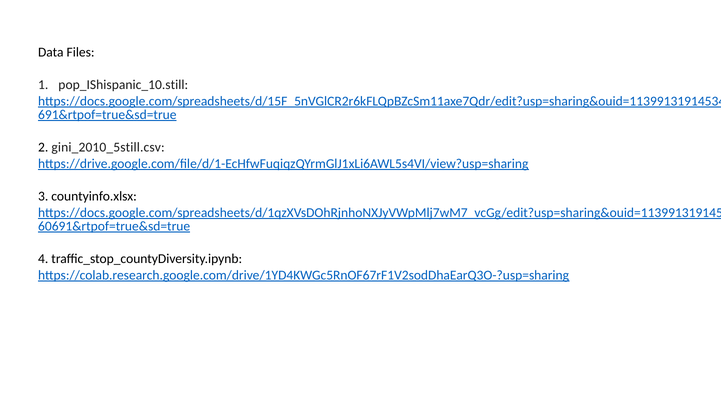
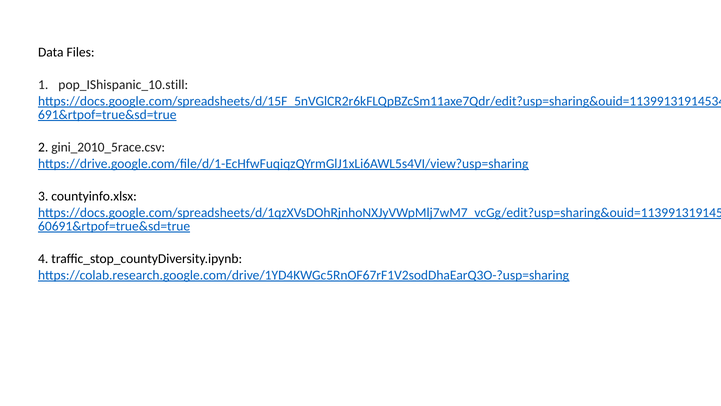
gini_2010_5still.csv: gini_2010_5still.csv -> gini_2010_5race.csv (108, 147)
